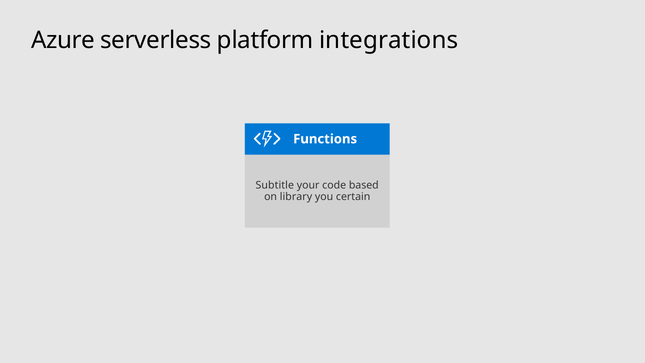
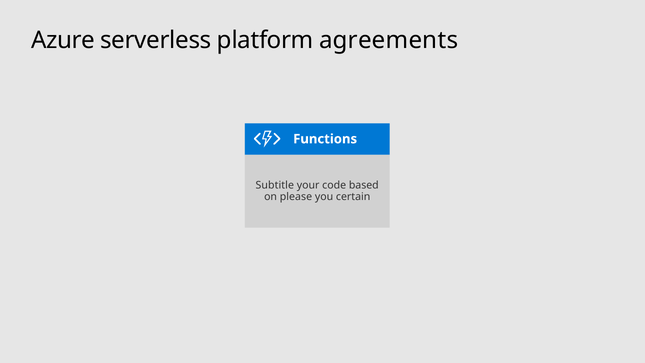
integrations: integrations -> agreements (389, 40)
library: library -> please (296, 197)
